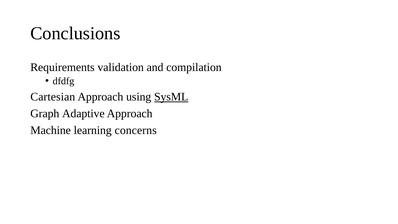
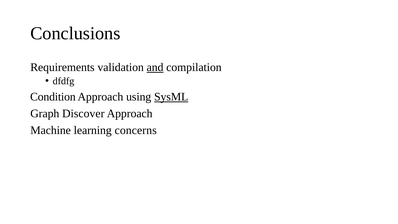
and underline: none -> present (155, 67)
Cartesian: Cartesian -> Condition (53, 97)
Adaptive: Adaptive -> Discover (83, 113)
